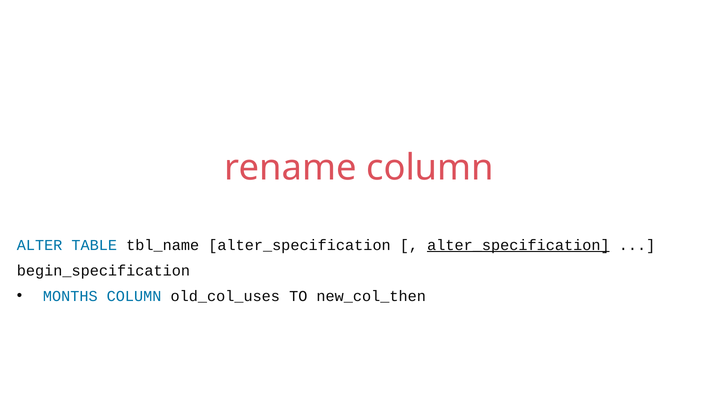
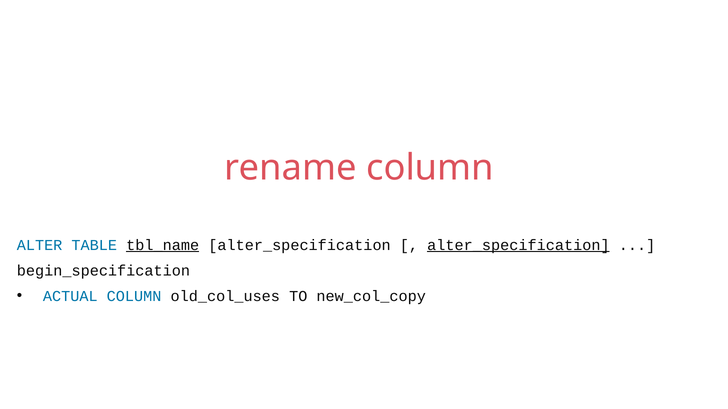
tbl_name underline: none -> present (163, 245)
MONTHS: MONTHS -> ACTUAL (70, 296)
new_col_then: new_col_then -> new_col_copy (371, 296)
